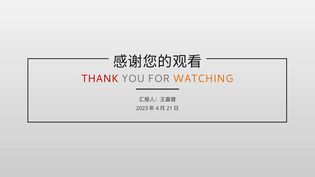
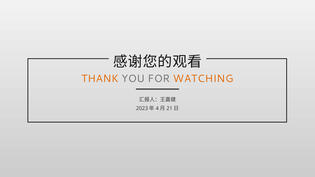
THANK colour: red -> orange (100, 79)
